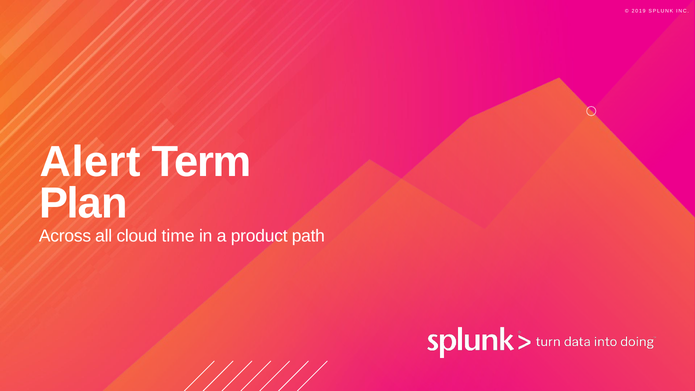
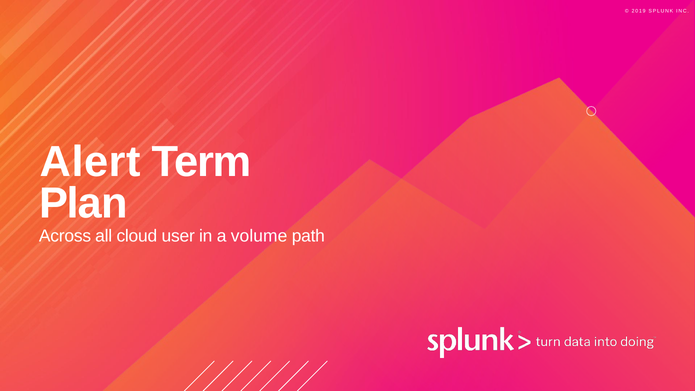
time: time -> user (178, 236)
product: product -> volume (259, 236)
